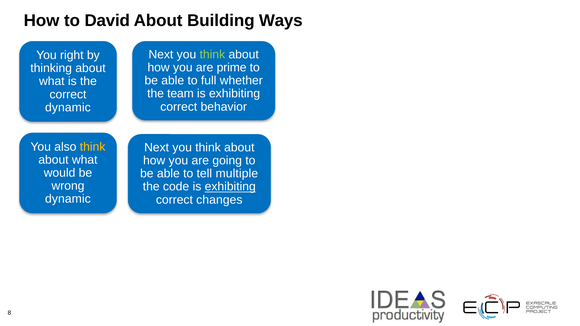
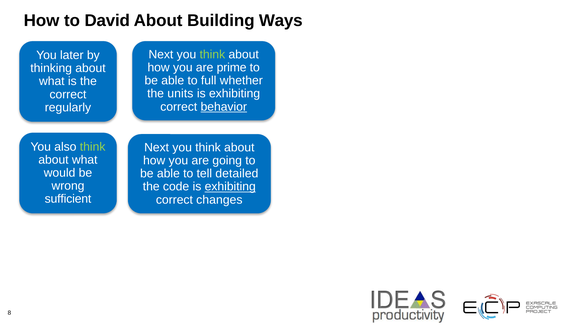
right: right -> later (72, 55)
team: team -> units (180, 94)
behavior underline: none -> present (224, 107)
dynamic: dynamic -> regularly (68, 108)
think colour: yellow -> light green (93, 147)
multiple: multiple -> detailed (237, 174)
dynamic: dynamic -> sufficient (68, 199)
